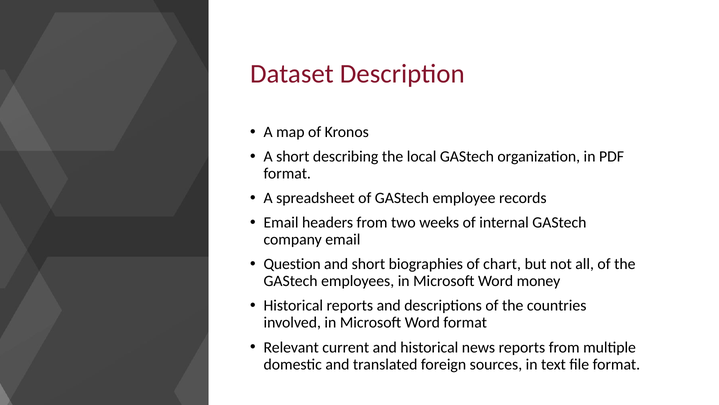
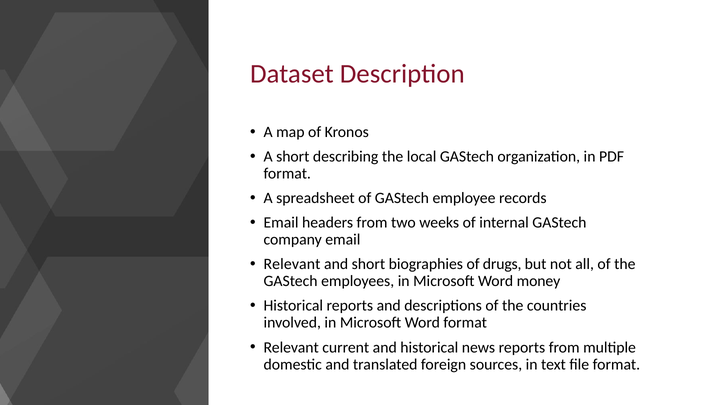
Question: Question -> Relevant (292, 264)
chart: chart -> drugs (502, 264)
